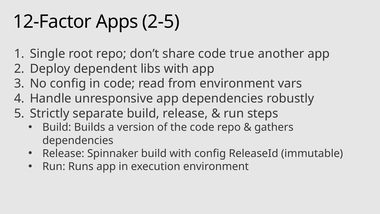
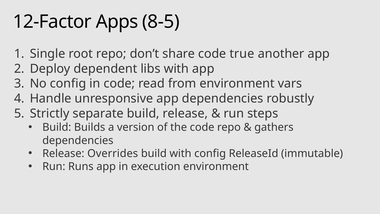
2-5: 2-5 -> 8-5 (161, 22)
Spinnaker: Spinnaker -> Overrides (113, 153)
